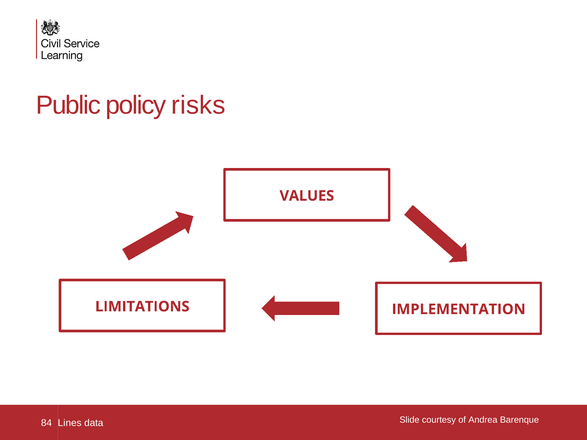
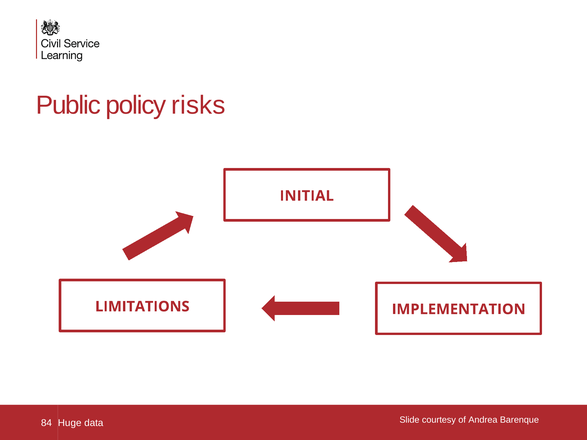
VALUES: VALUES -> INITIAL (307, 196)
Lines: Lines -> Huge (70, 423)
